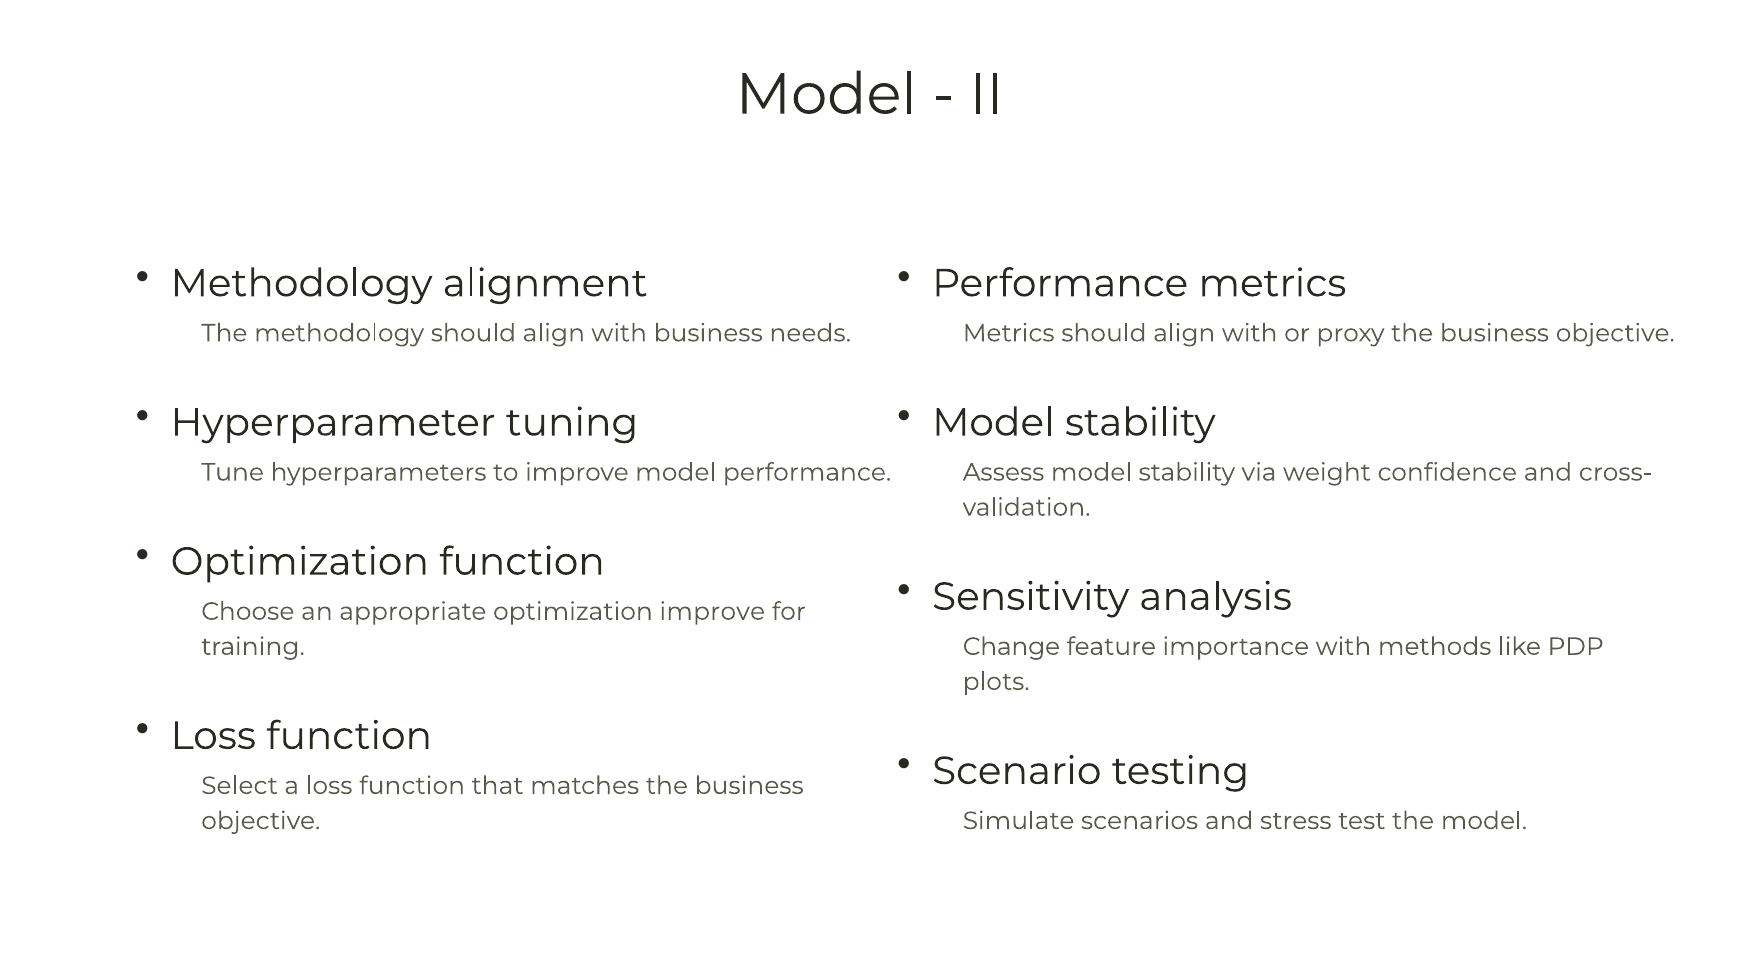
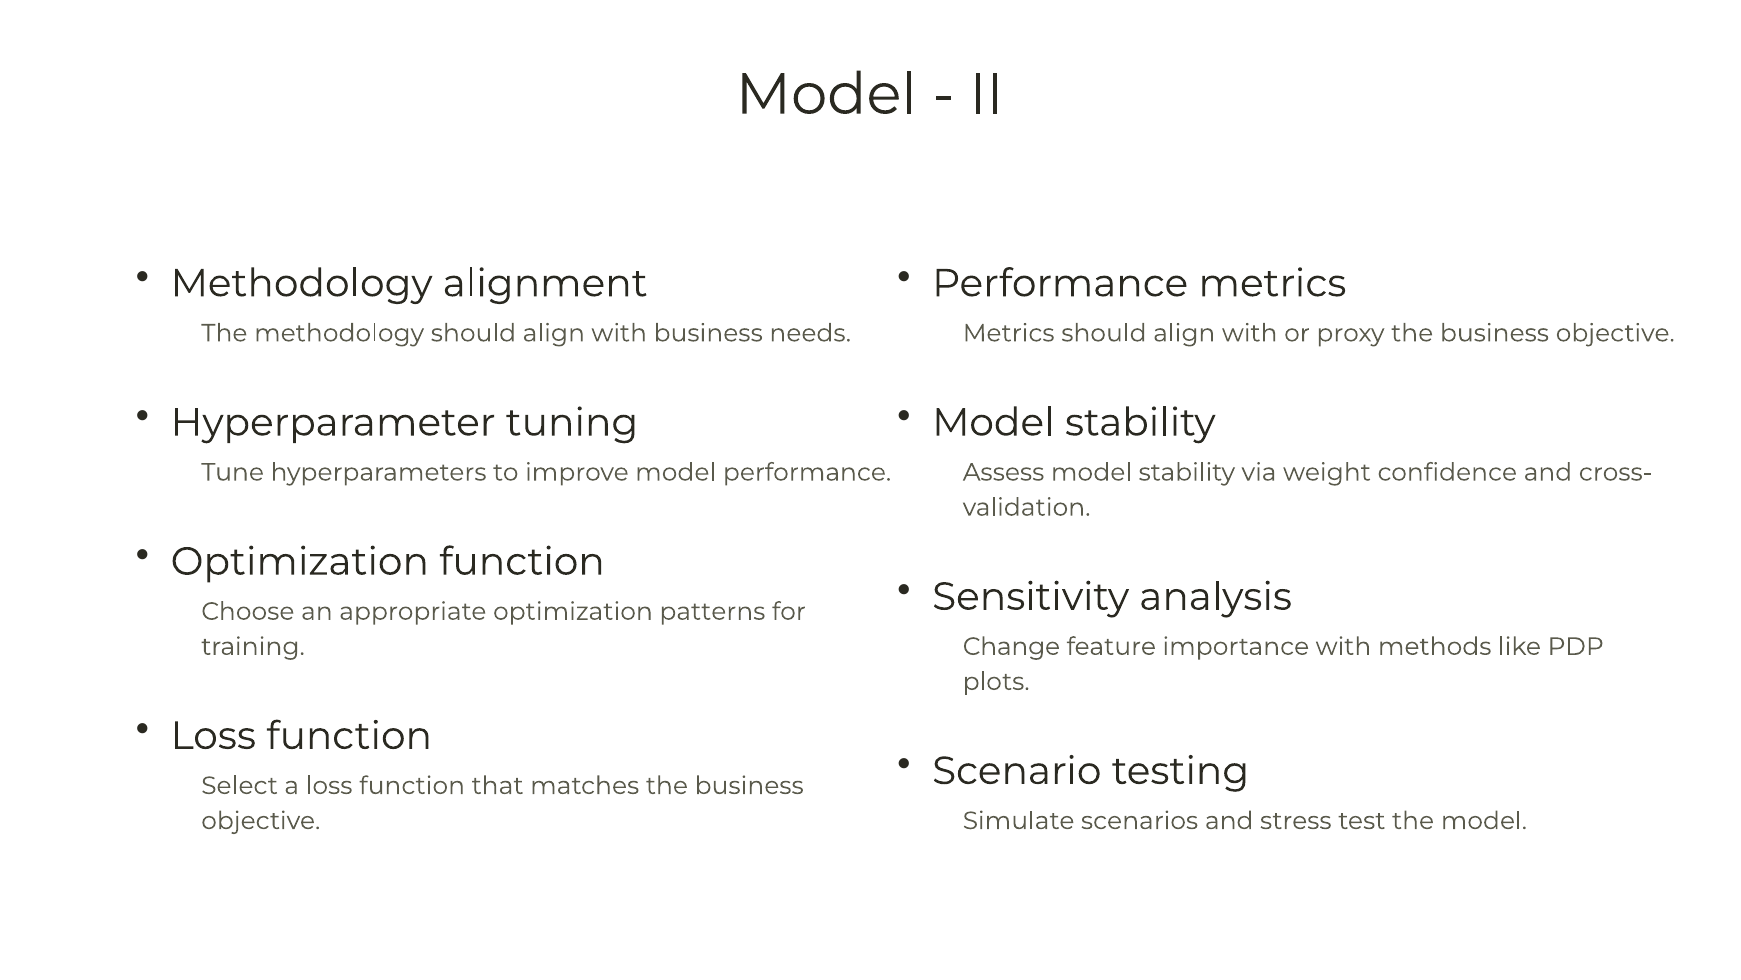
optimization improve: improve -> patterns (712, 611)
